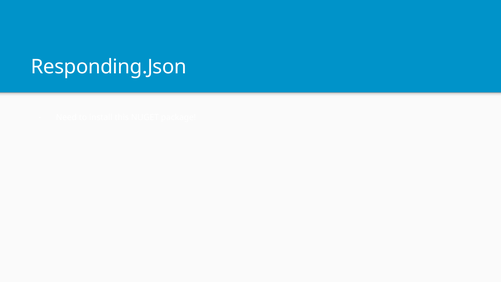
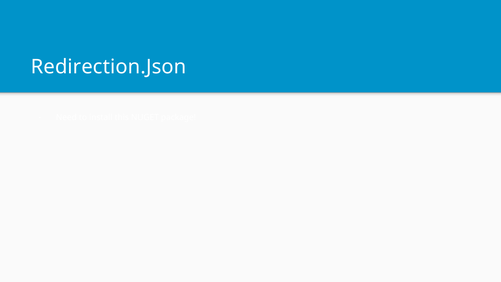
Responding.Json: Responding.Json -> Redirection.Json (109, 67)
